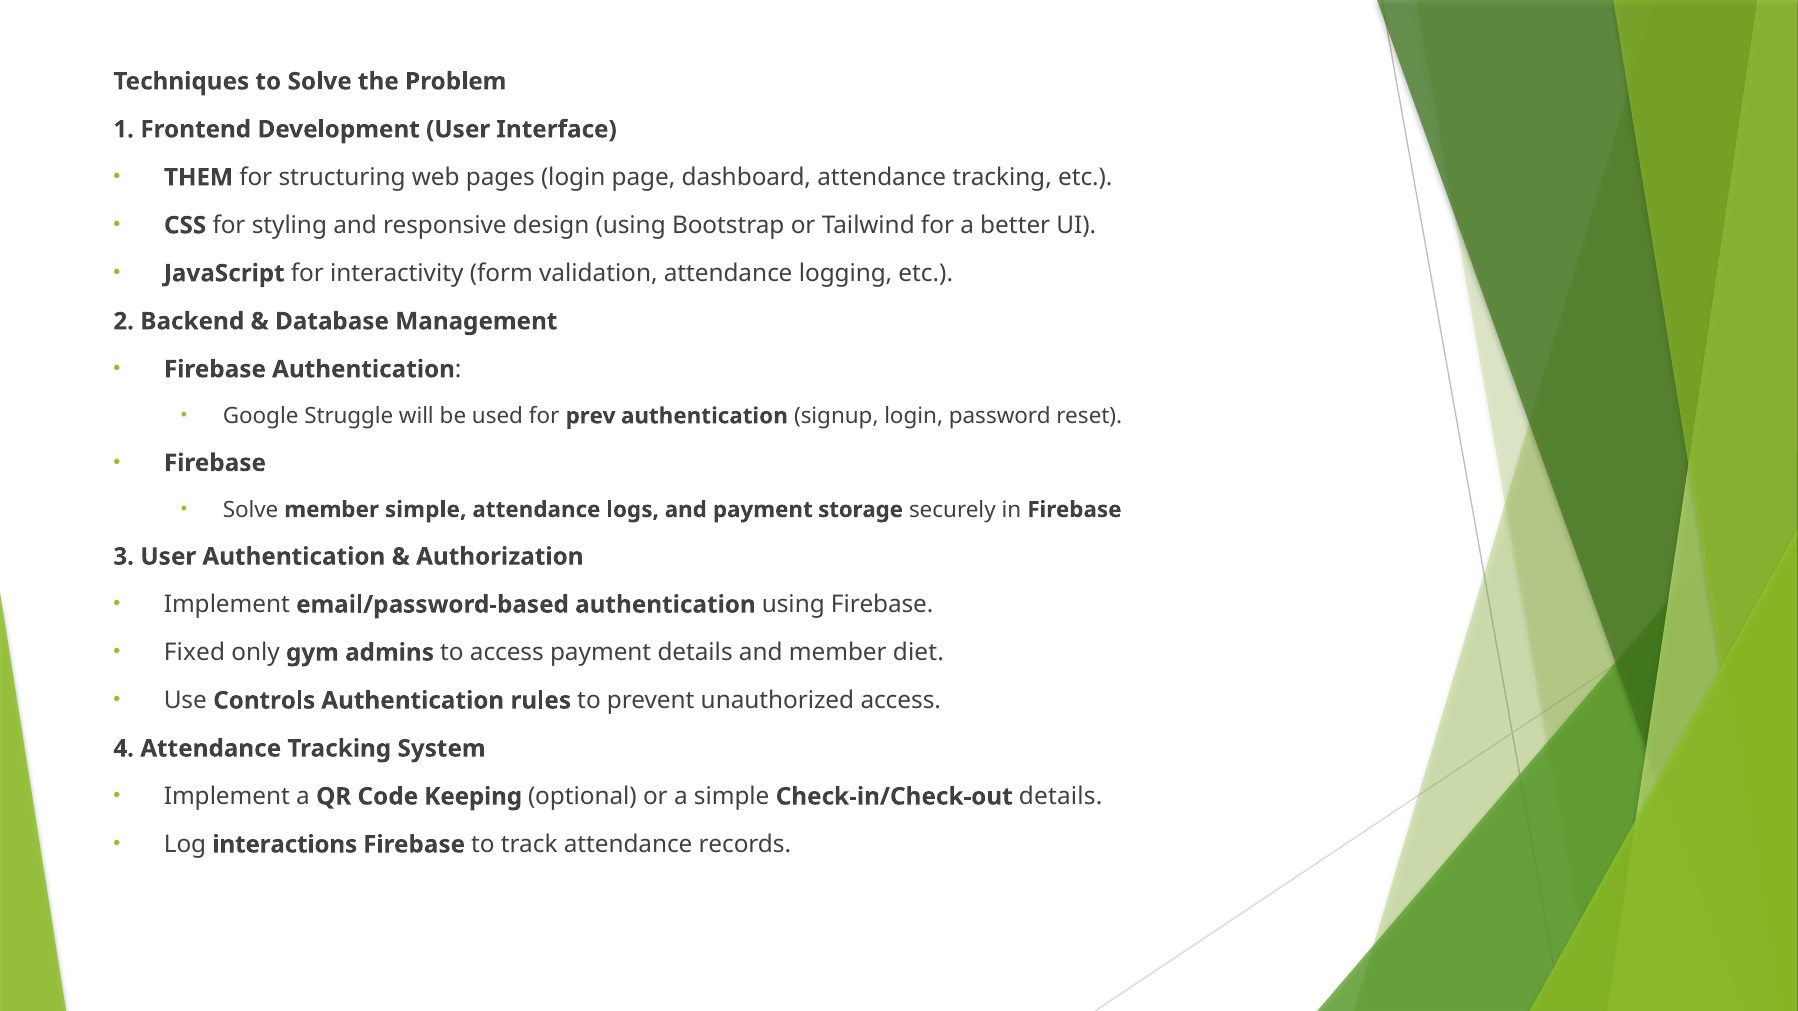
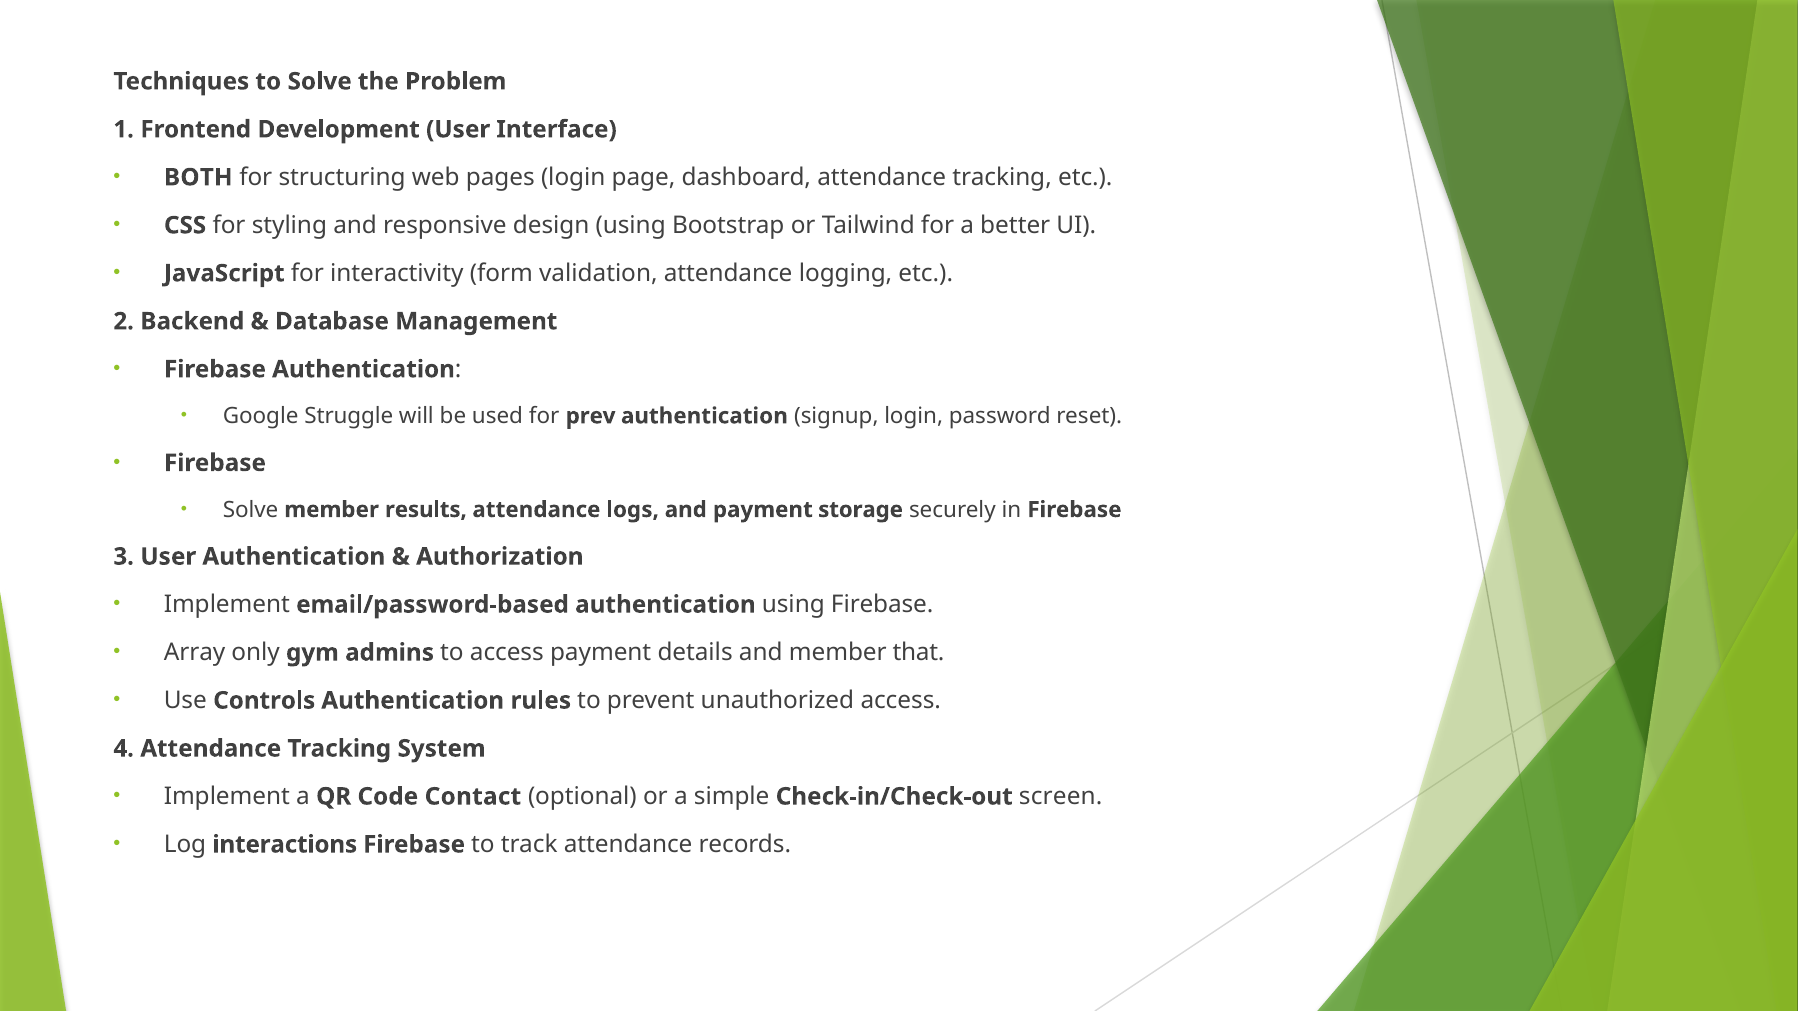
THEM: THEM -> BOTH (198, 177)
member simple: simple -> results (426, 510)
Fixed: Fixed -> Array (195, 653)
diet: diet -> that (919, 653)
Keeping: Keeping -> Contact (473, 797)
Check-in/Check-out details: details -> screen (1061, 797)
